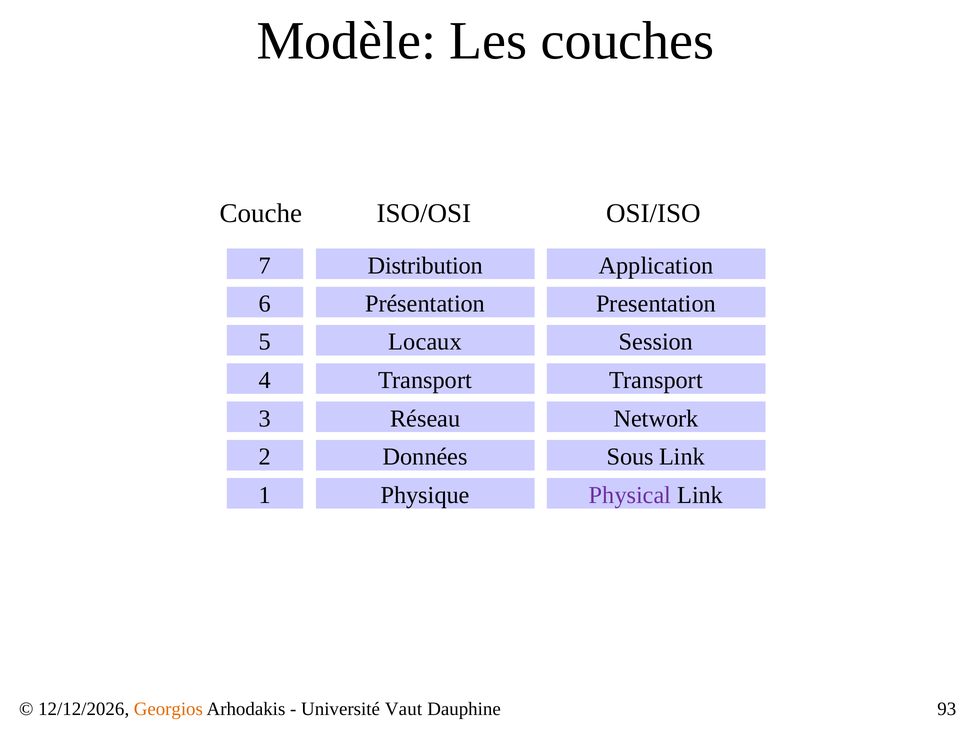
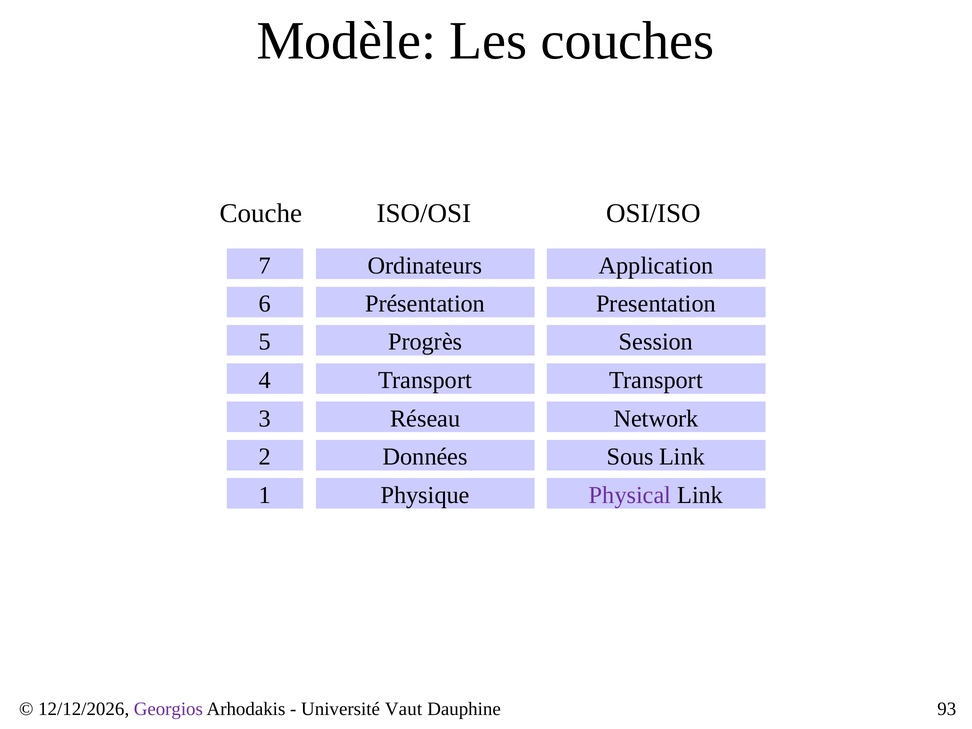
Distribution: Distribution -> Ordinateurs (425, 266)
Locaux: Locaux -> Progrès (425, 342)
Georgios colour: orange -> purple (168, 709)
